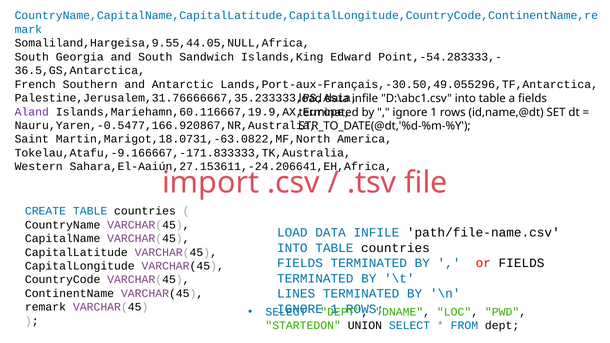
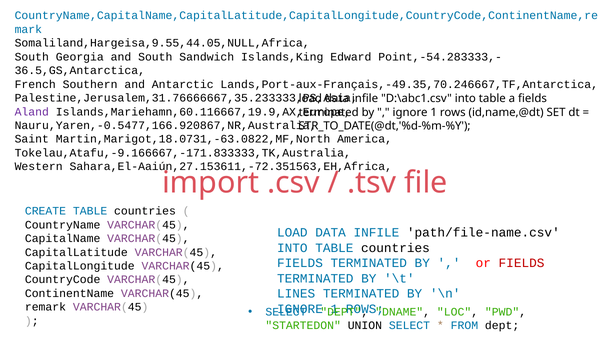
Lands,Port-aux-Français,-30.50,49.055296,TF,Antarctica: Lands,Port-aux-Français,-30.50,49.055296,TF,Antarctica -> Lands,Port-aux-Français,-49.35,70.246667,TF,Antarctica (409, 84)
Sahara,El-Aaiún,27.153611,-24.206641,EH,Africa: Sahara,El-Aaiún,27.153611,-24.206641,EH,Africa -> Sahara,El-Aaiún,27.153611,-72.351563,EH,Africa (231, 167)
FIELDS colour: black -> red (522, 263)
